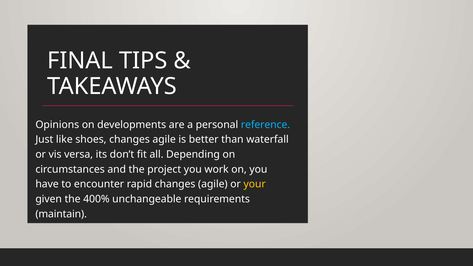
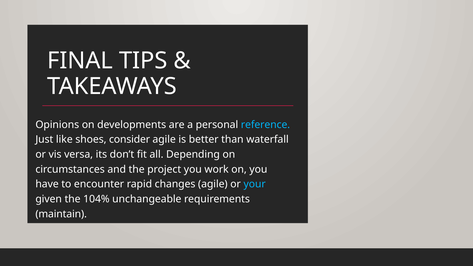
shoes changes: changes -> consider (130, 140)
your colour: yellow -> light blue (255, 184)
400%: 400% -> 104% (96, 199)
